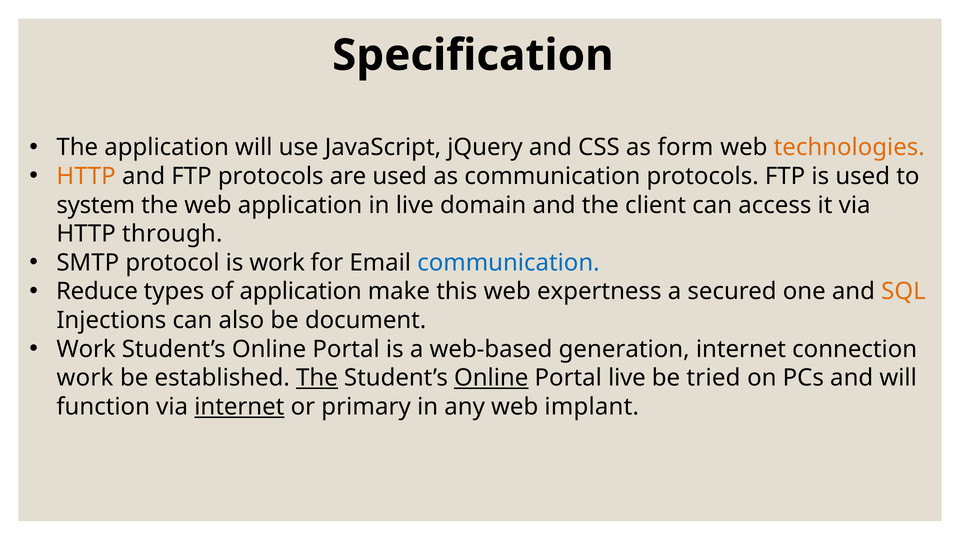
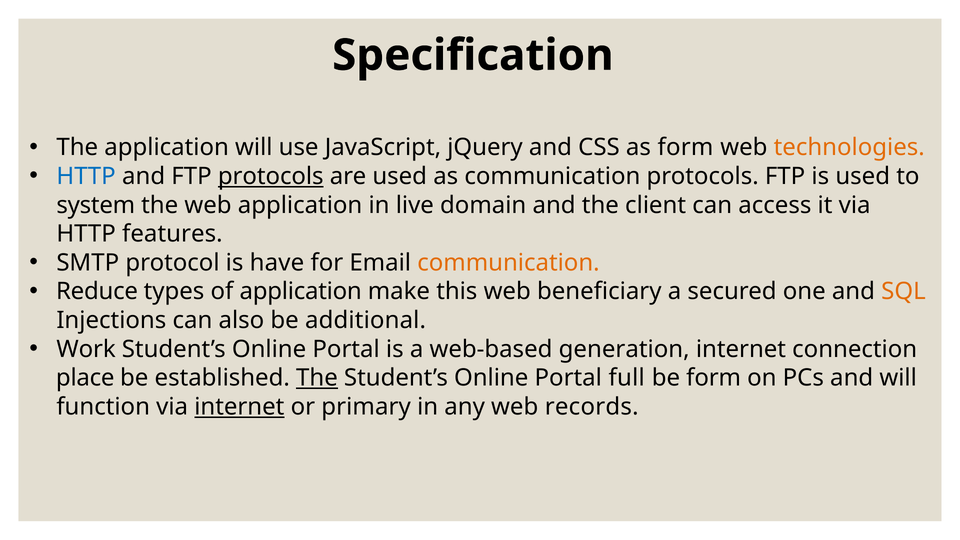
HTTP colour: orange -> blue (86, 176)
protocols underline: none -> present (271, 176)
through: through -> features (172, 234)
is work: work -> have (277, 263)
communication colour: blue -> orange (508, 263)
expertness: expertness -> beneficiary (599, 292)
document: document -> additional (366, 320)
work: work -> place (85, 378)
Online underline: present -> none (491, 378)
Portal live: live -> full (627, 378)
be tried: tried -> form (714, 378)
implant: implant -> records (592, 407)
